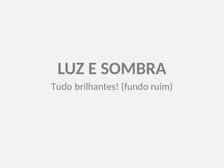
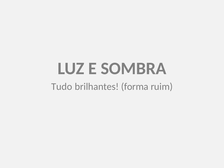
fundo: fundo -> forma (135, 87)
